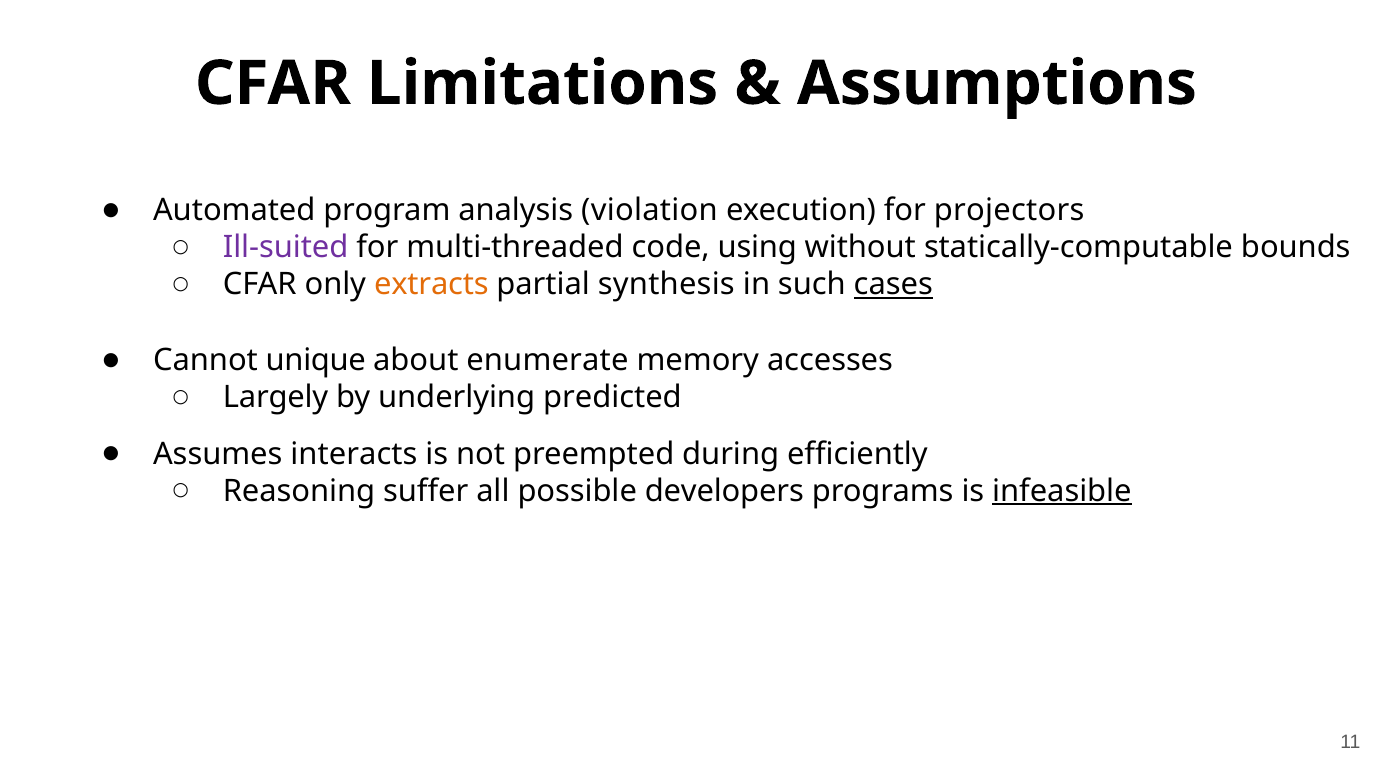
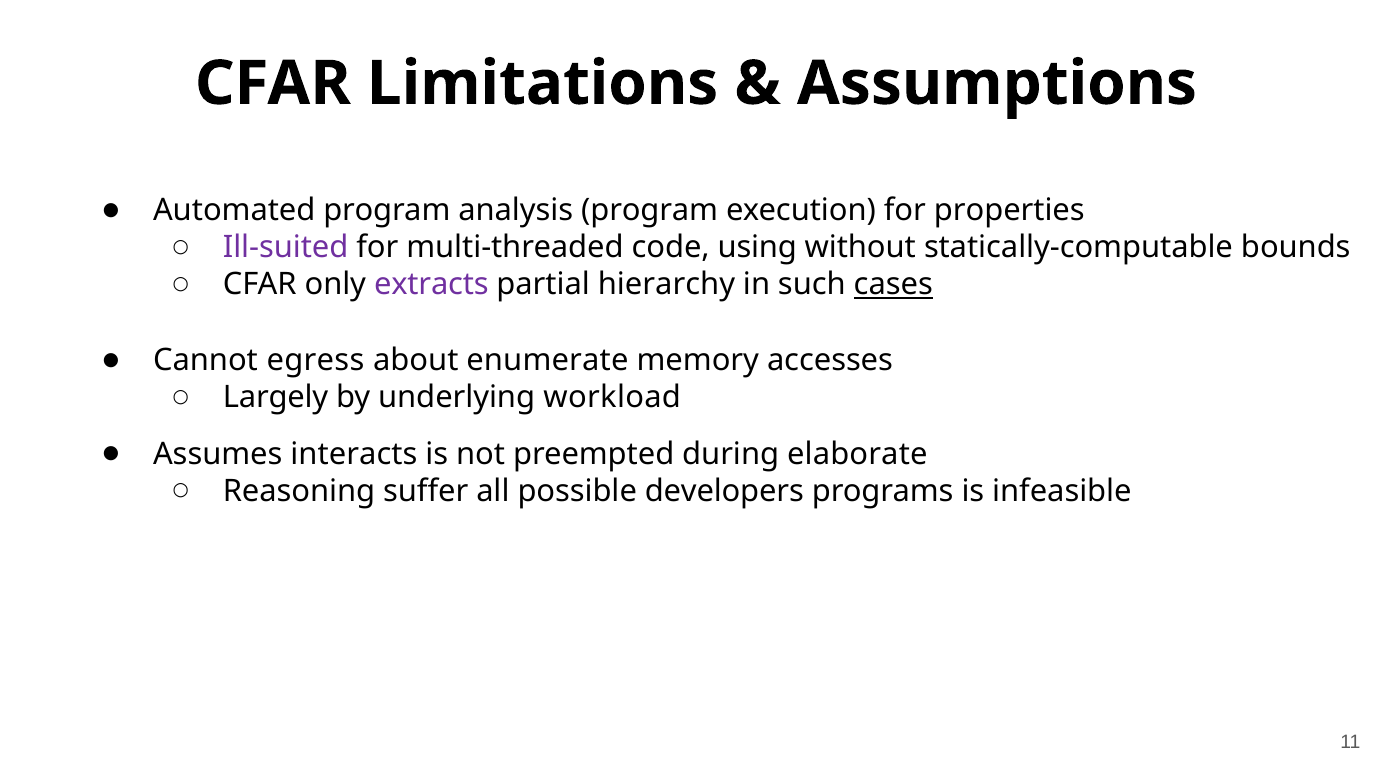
analysis violation: violation -> program (650, 210)
projectors: projectors -> properties (1009, 210)
extracts colour: orange -> purple (431, 284)
synthesis: synthesis -> hierarchy (666, 284)
unique: unique -> egress (315, 360)
predicted: predicted -> workload (612, 397)
efficiently: efficiently -> elaborate (857, 454)
infeasible underline: present -> none (1062, 491)
